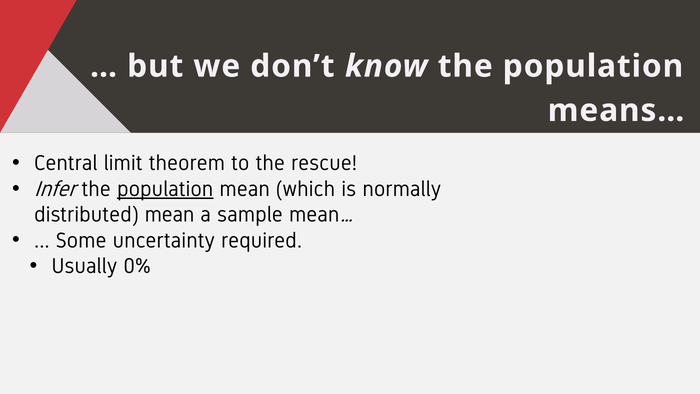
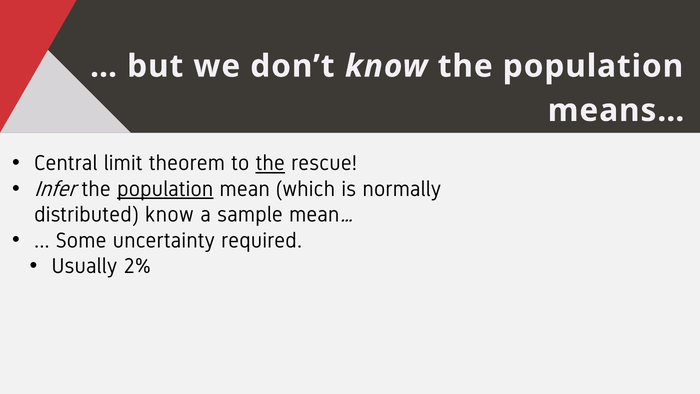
the underline: none -> present (270, 163)
distributed mean: mean -> know (169, 215)
0%: 0% -> 2% (137, 266)
